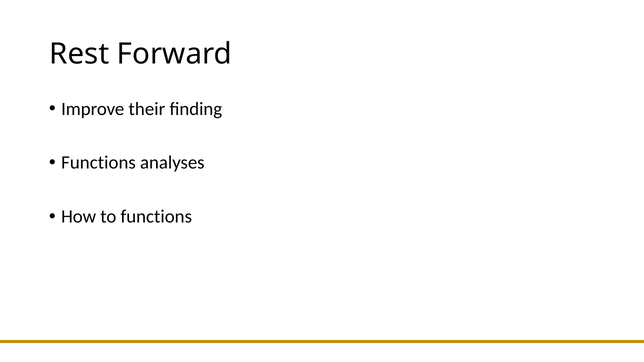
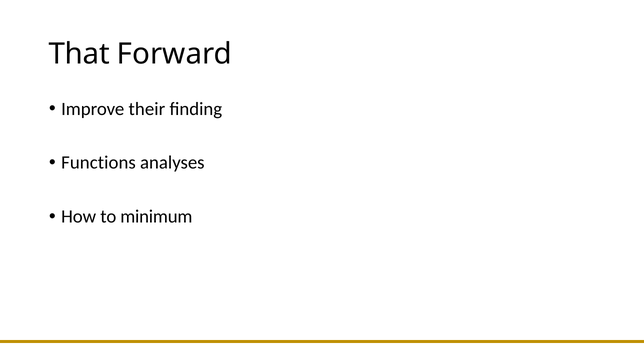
Rest: Rest -> That (79, 54)
to functions: functions -> minimum (156, 217)
